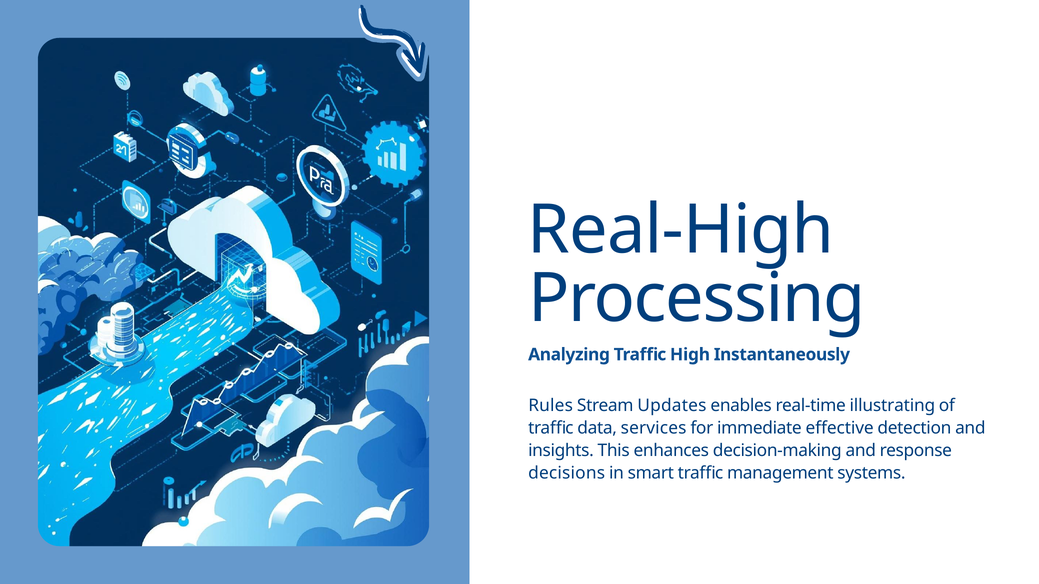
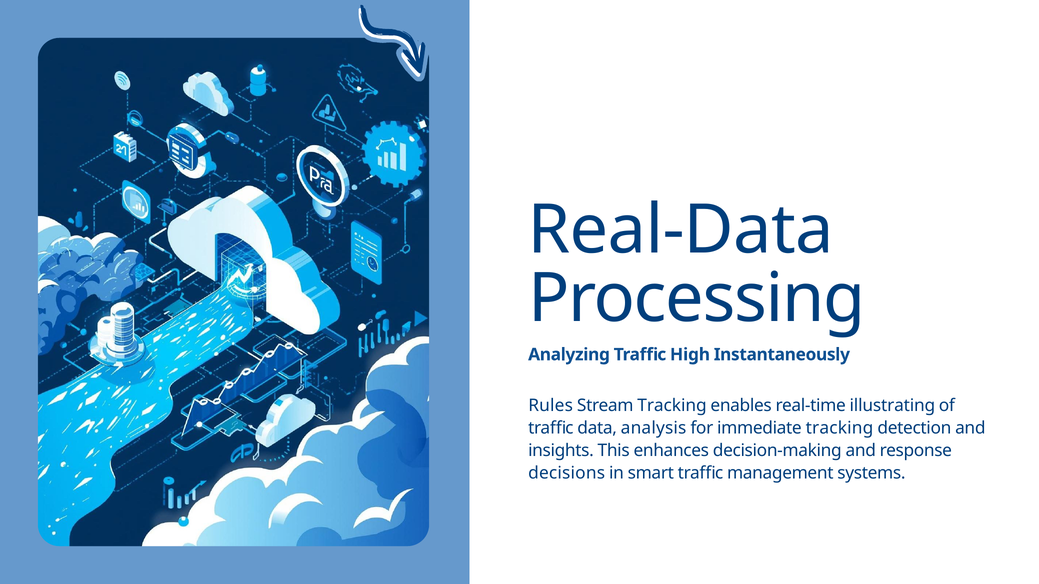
Real-High: Real-High -> Real-Data (681, 230)
Stream Updates: Updates -> Tracking (672, 406)
services: services -> analysis (654, 428)
immediate effective: effective -> tracking (840, 428)
